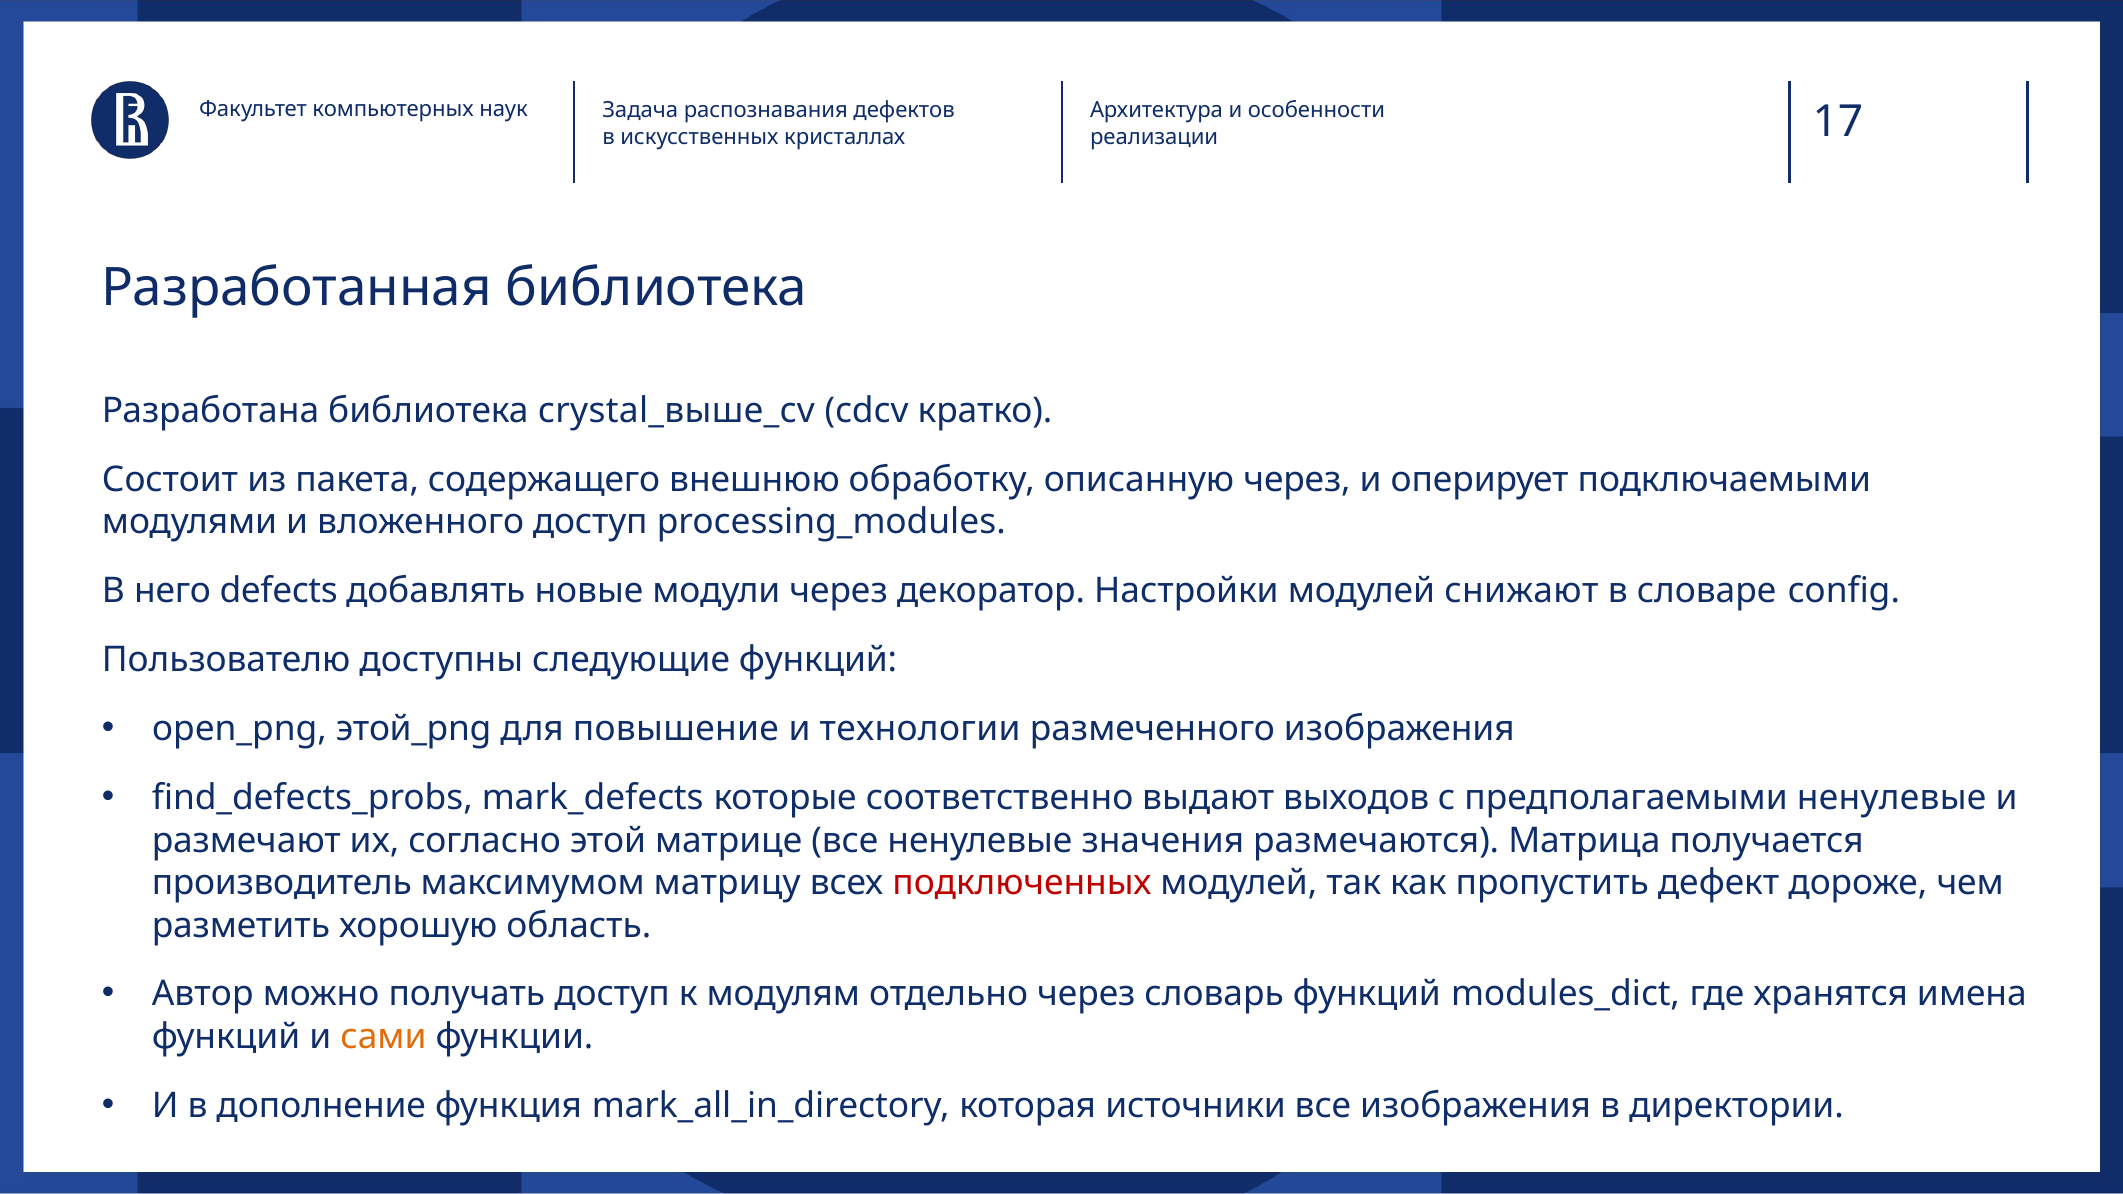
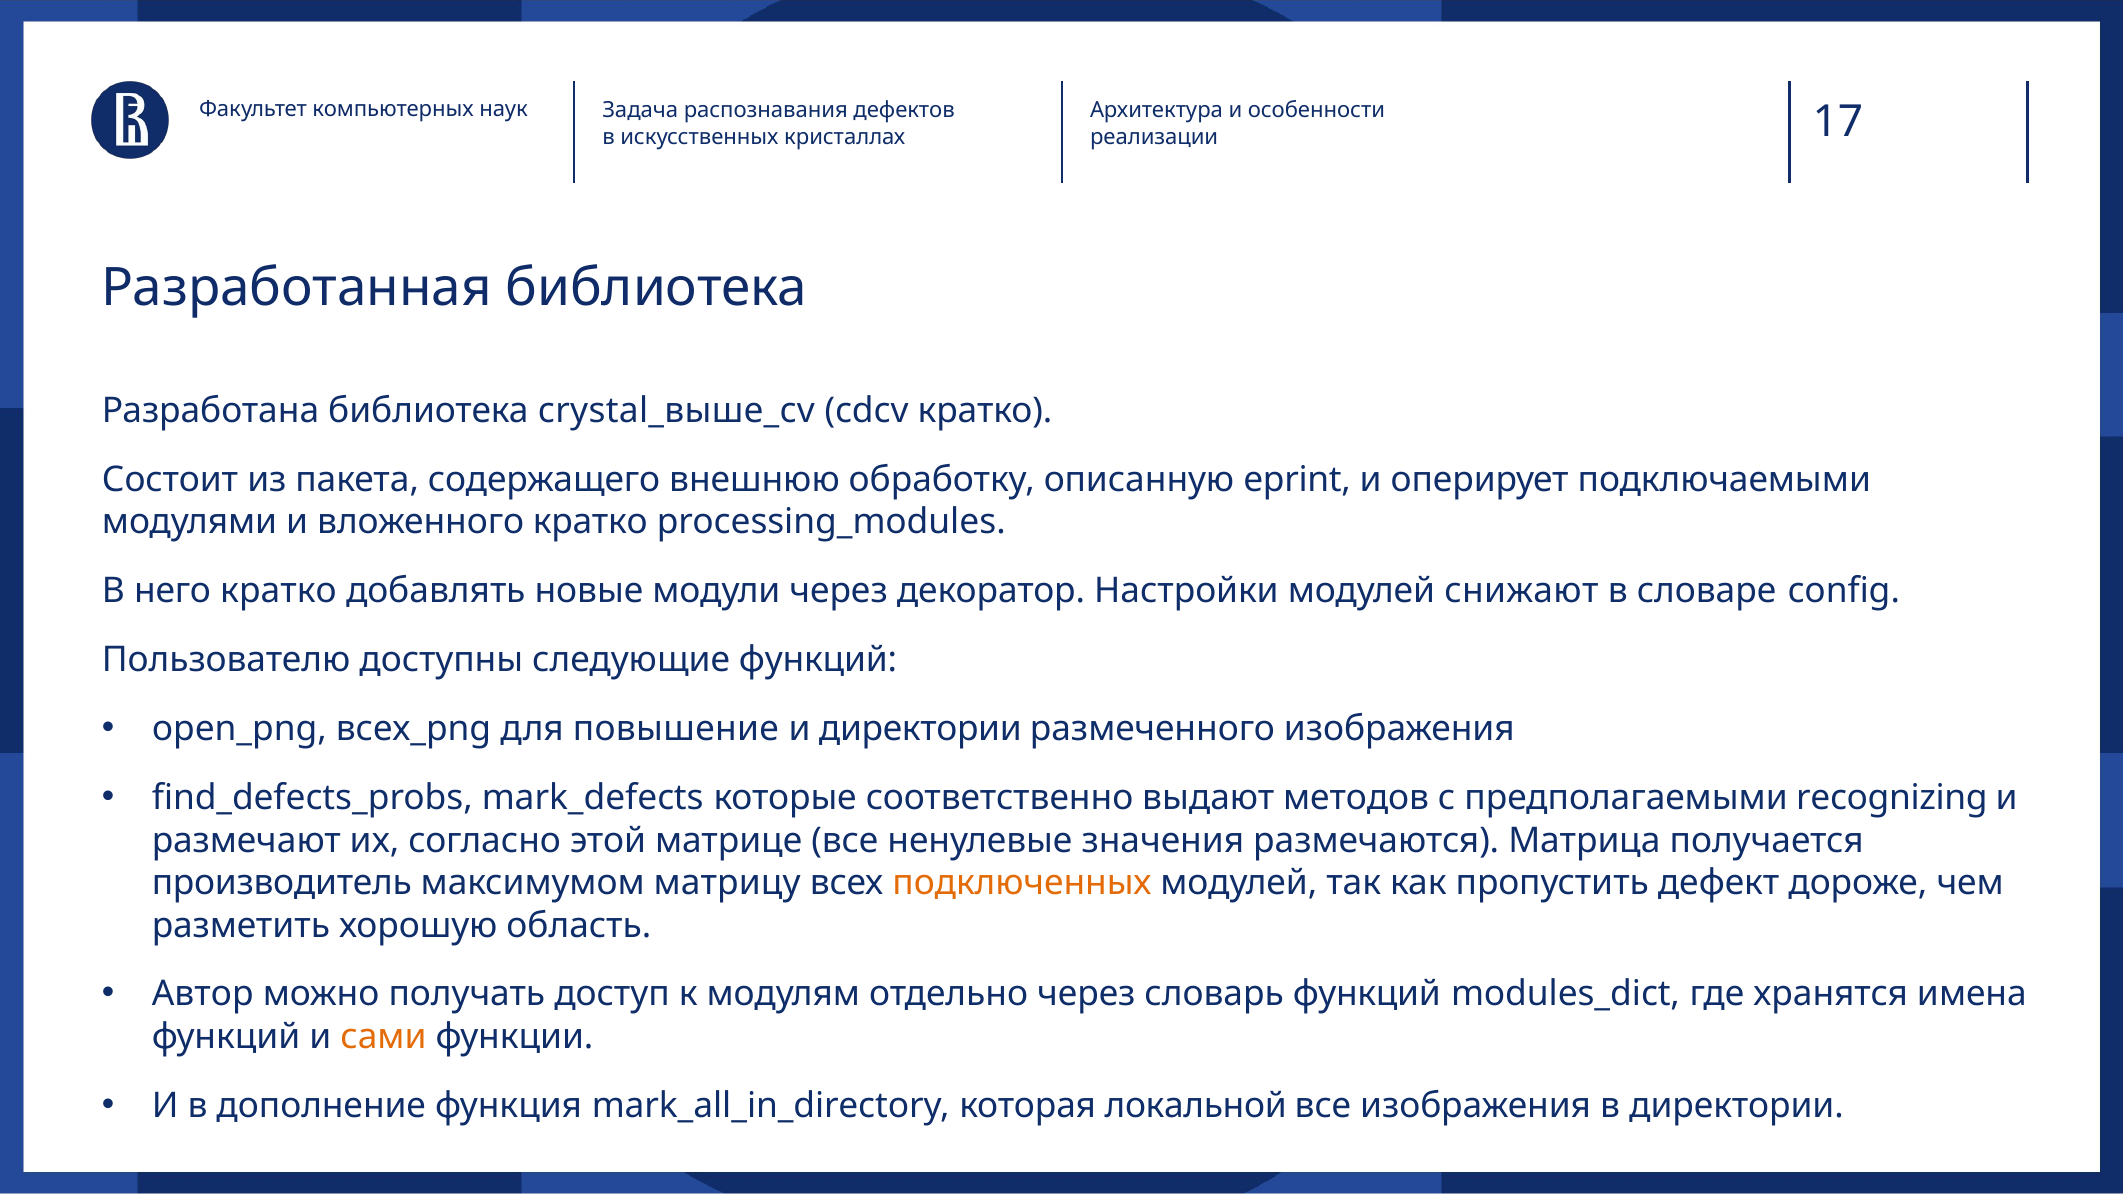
описанную через: через -> eprint (1297, 480)
вложенного доступ: доступ -> кратко (590, 522)
него defects: defects -> кратко (278, 591)
этой_png: этой_png -> всех_png (413, 729)
и технологии: технологии -> директории (920, 729)
выходов: выходов -> методов (1356, 798)
предполагаемыми ненулевые: ненулевые -> recognizing (1892, 798)
подключенных colour: red -> orange (1022, 883)
источники: источники -> локальной (1196, 1106)
